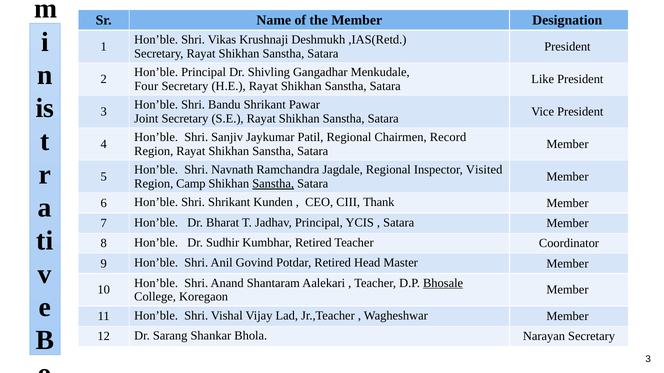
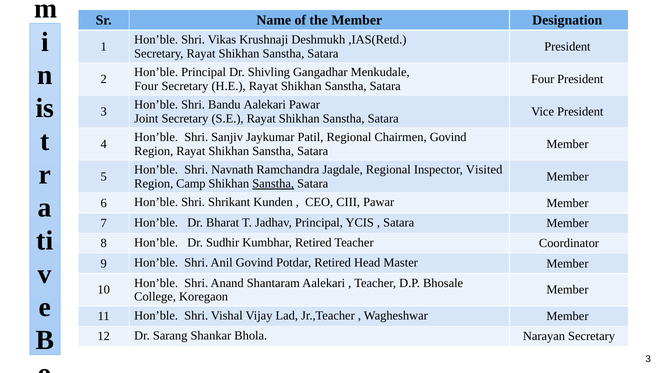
Like: Like -> Four (543, 79)
Bandu Shrikant: Shrikant -> Aalekari (265, 105)
Chairmen Record: Record -> Govind (448, 137)
CIII Thank: Thank -> Pawar (379, 203)
Bhosale underline: present -> none (443, 283)
